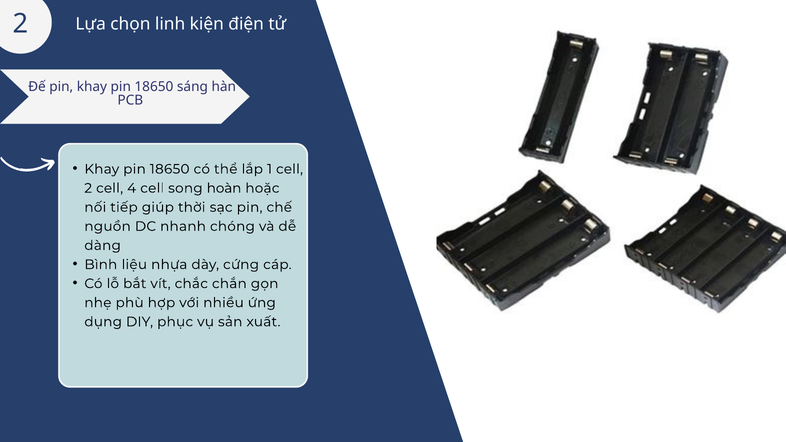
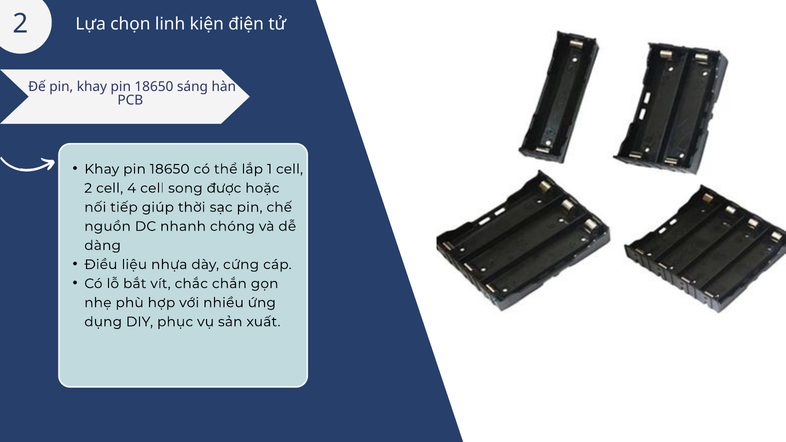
hoàn: hoàn -> được (224, 188)
Bình: Bình -> Điều (101, 265)
